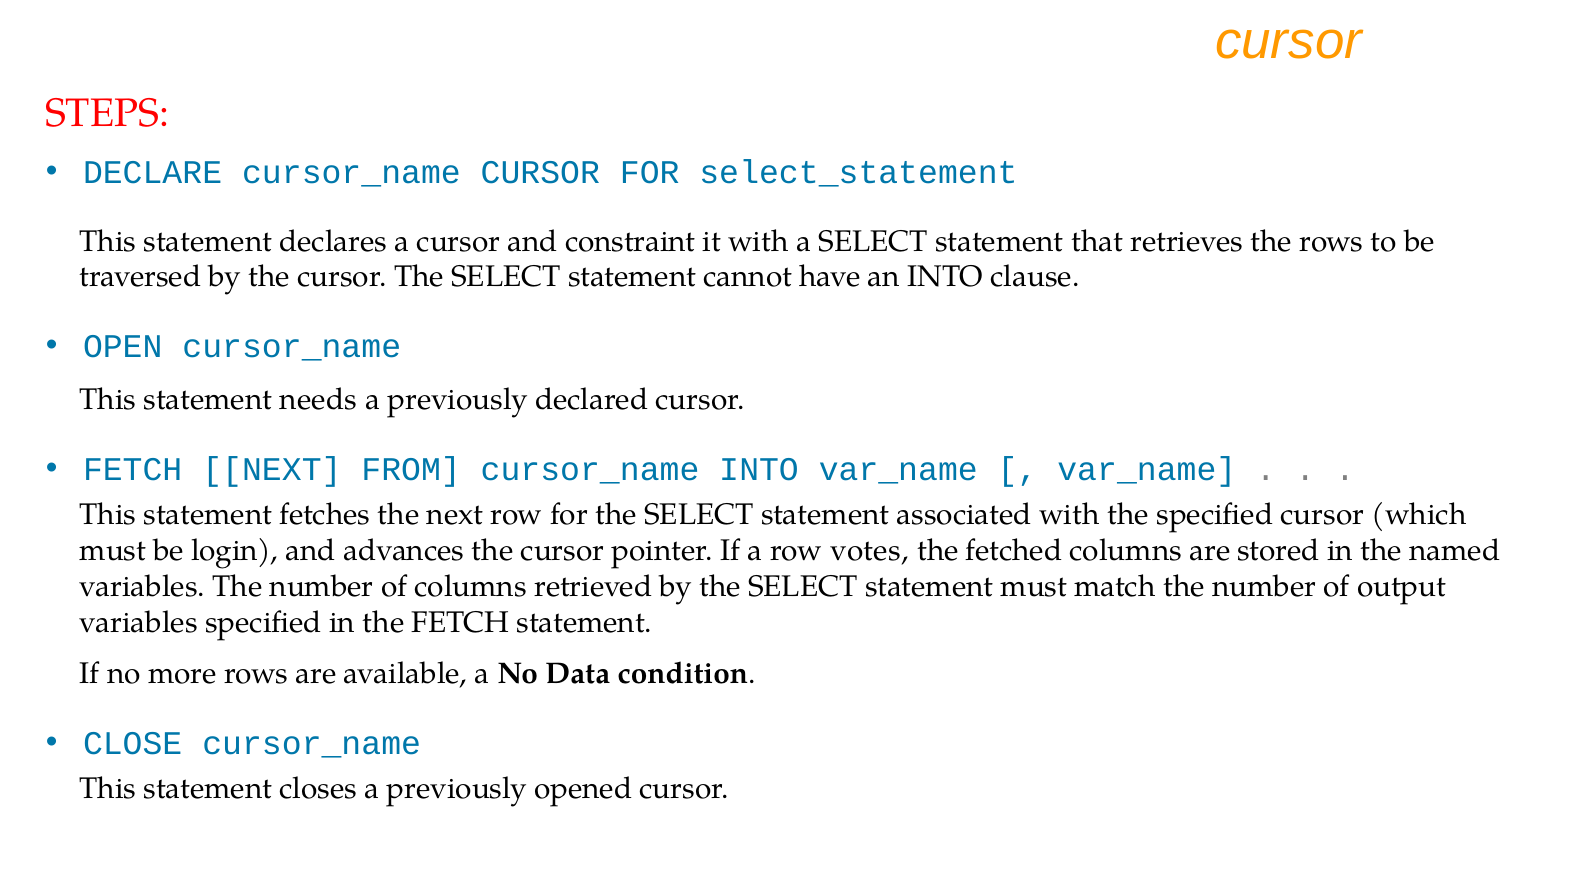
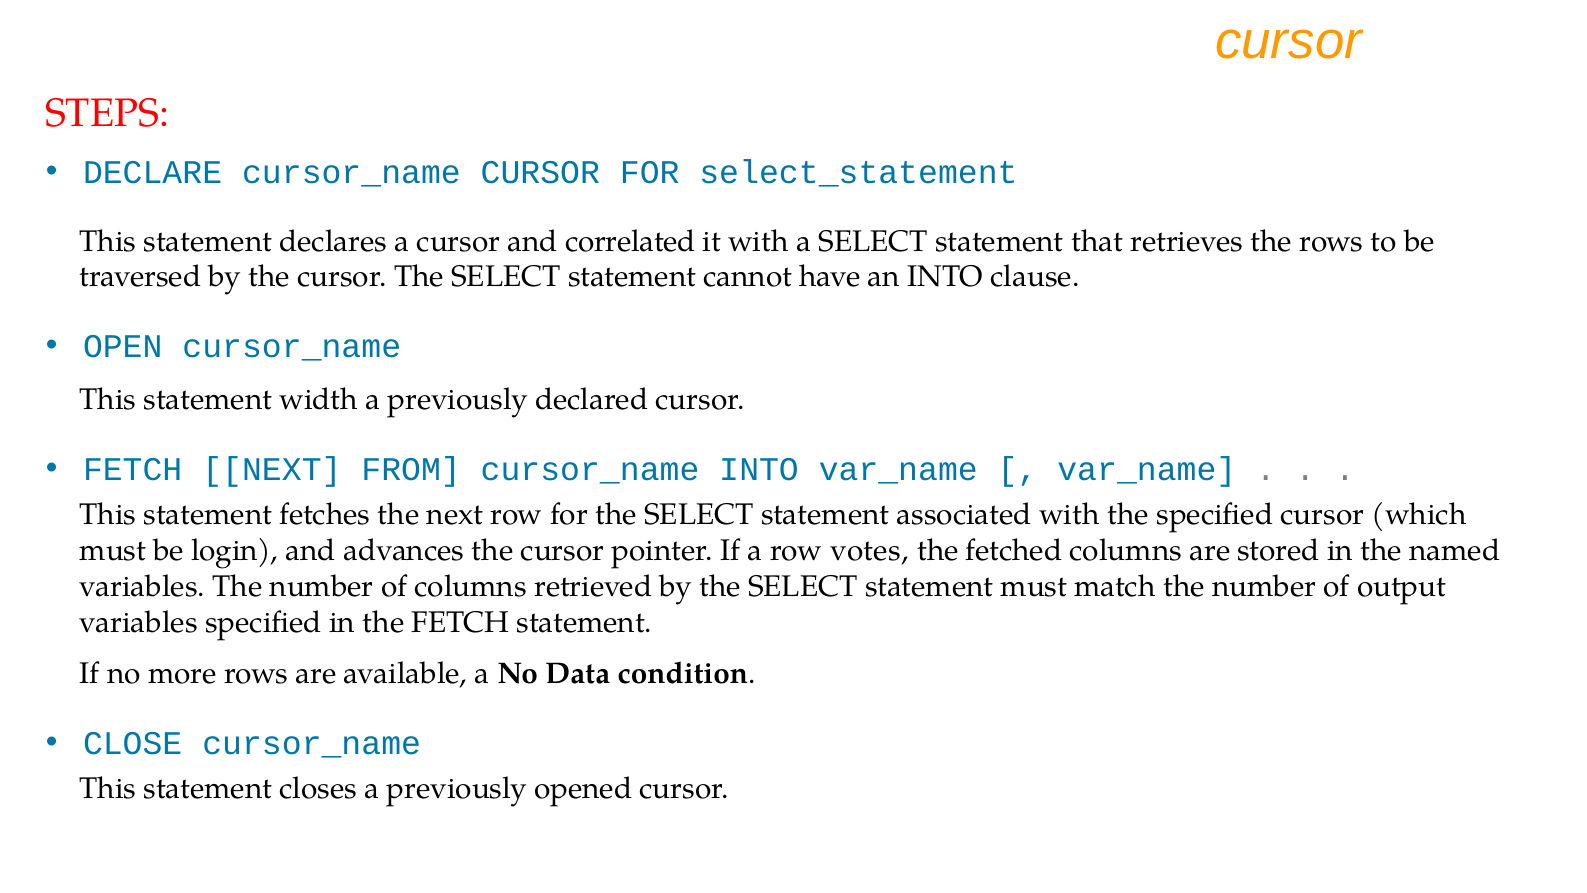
constraint: constraint -> correlated (630, 241)
needs: needs -> width (319, 400)
